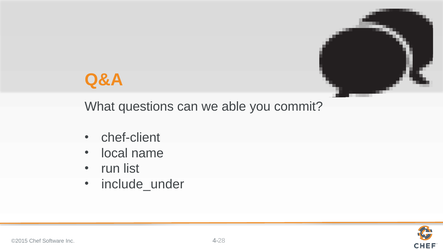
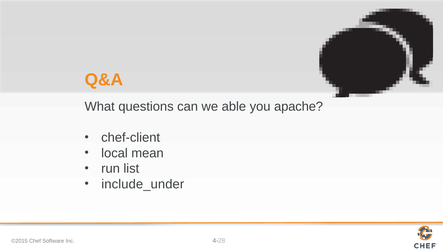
commit: commit -> apache (299, 107)
name: name -> mean (148, 153)
